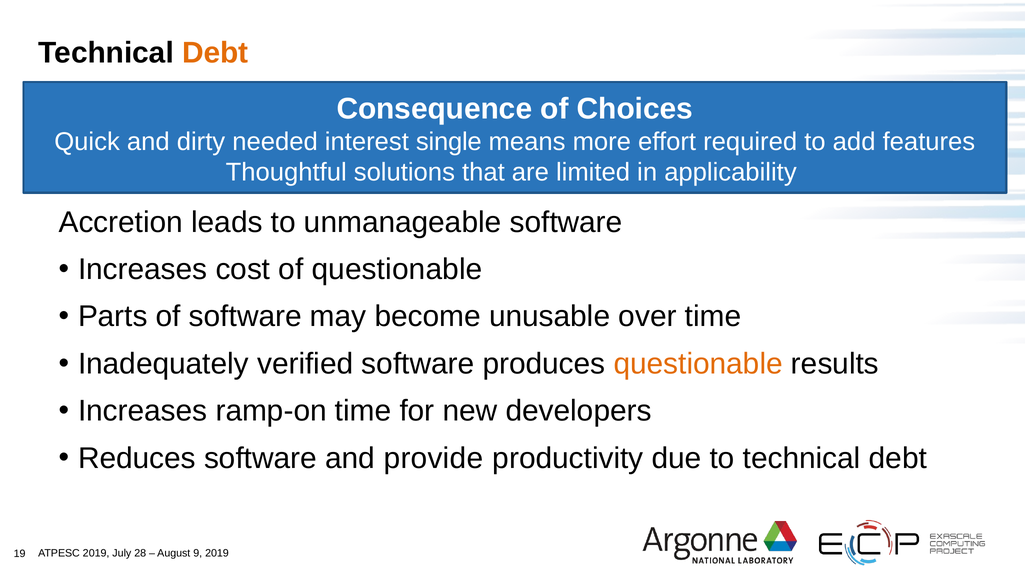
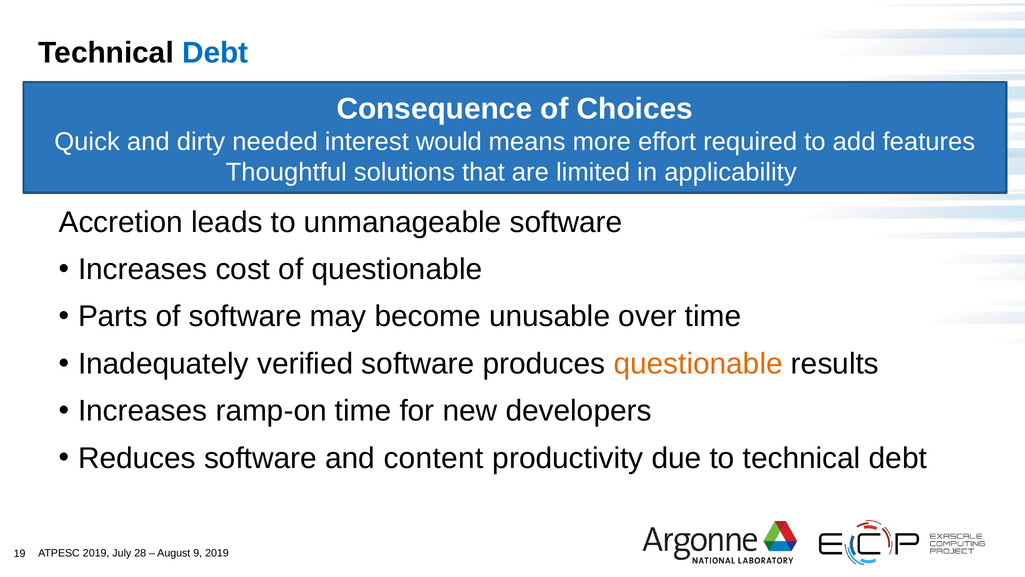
Debt colour: orange -> blue (215, 53)
single: single -> would (449, 142)
provide: provide -> content (434, 458)
